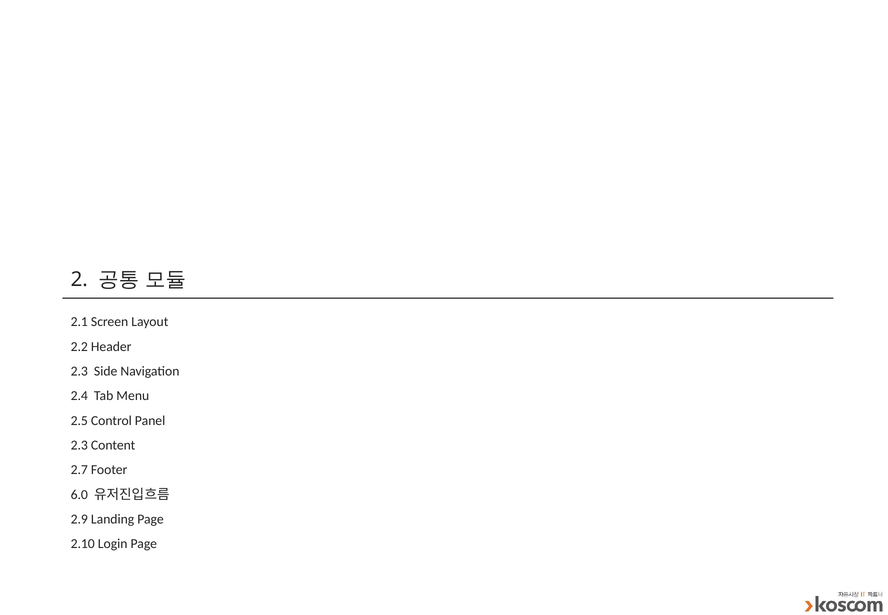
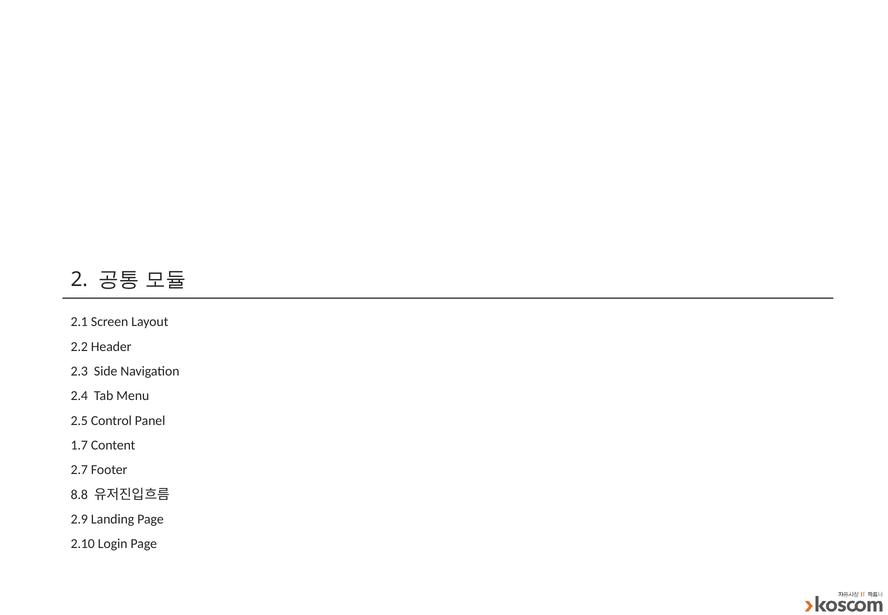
2.3: 2.3 -> 1.7 (79, 445)
6.0: 6.0 -> 8.8 (79, 494)
